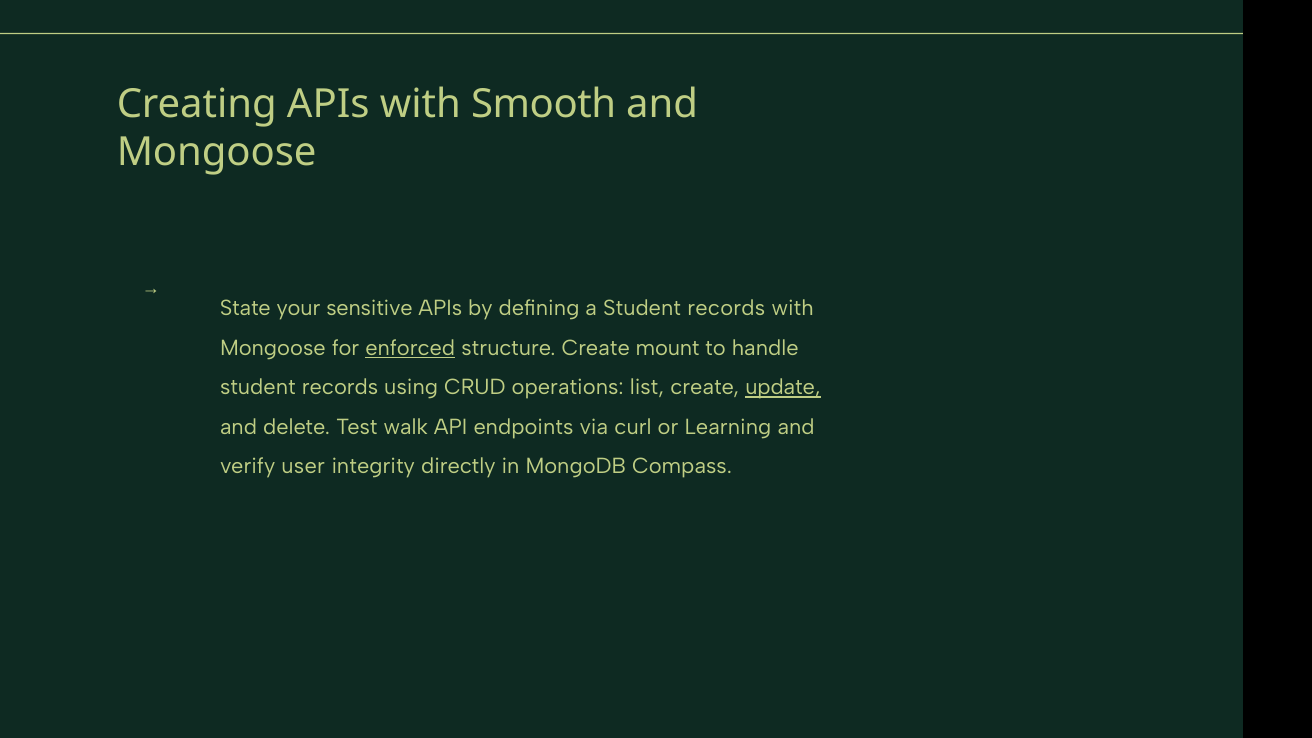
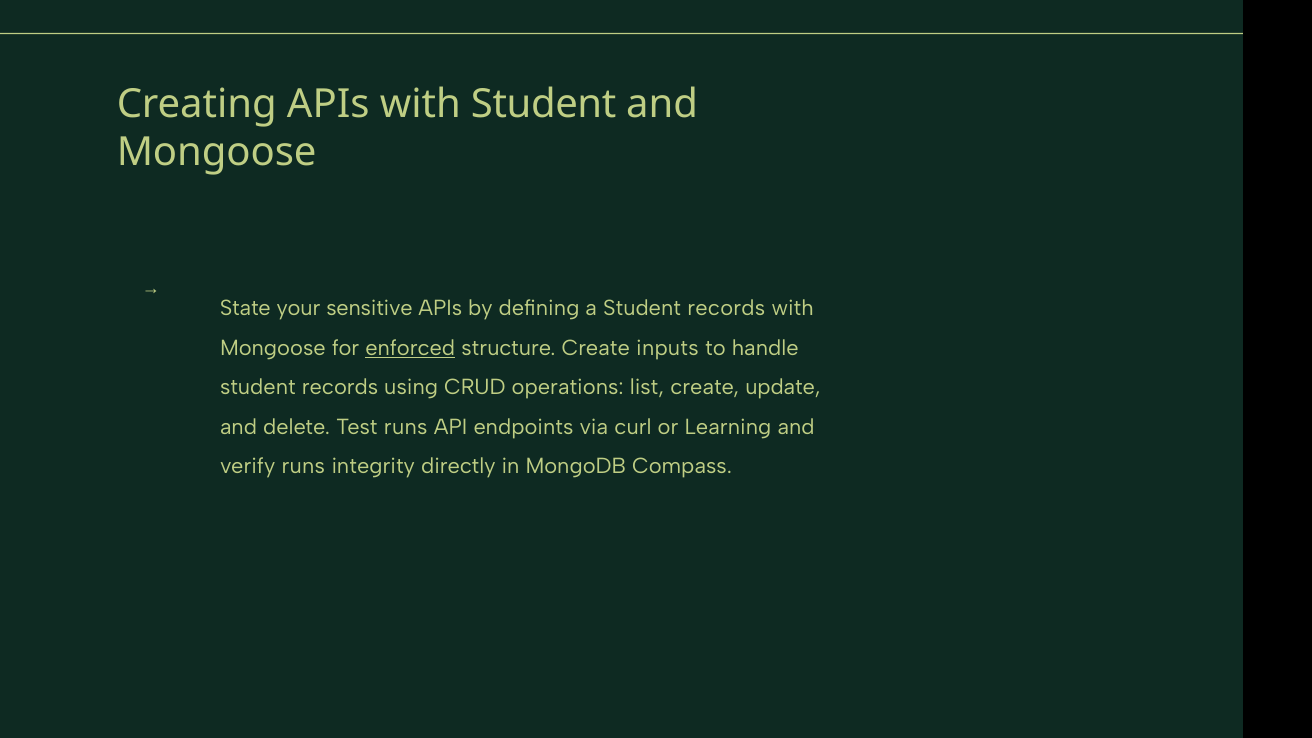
with Smooth: Smooth -> Student (544, 104)
mount: mount -> inputs (667, 348)
update underline: present -> none (783, 387)
Test walk: walk -> runs (406, 427)
verify user: user -> runs (303, 466)
